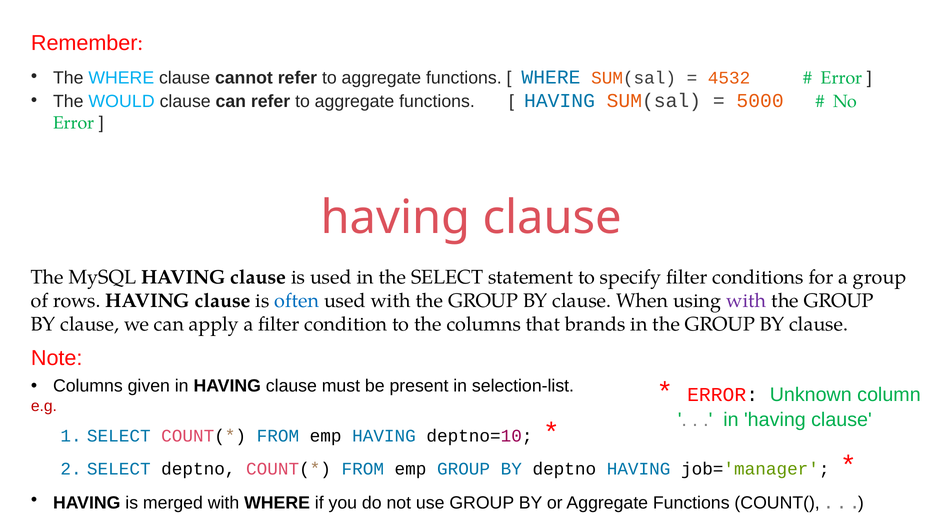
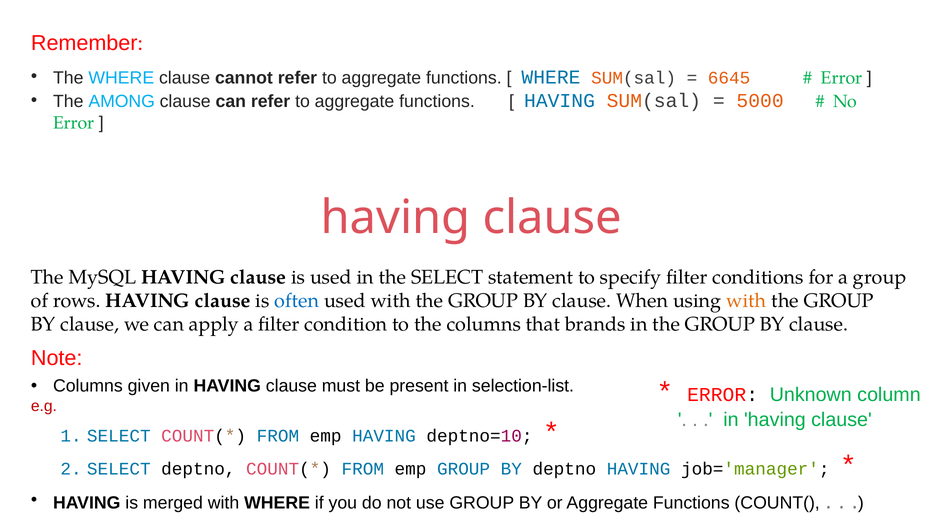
4532: 4532 -> 6645 (729, 78)
WOULD: WOULD -> AMONG (122, 102)
with colour: purple -> orange (746, 301)
